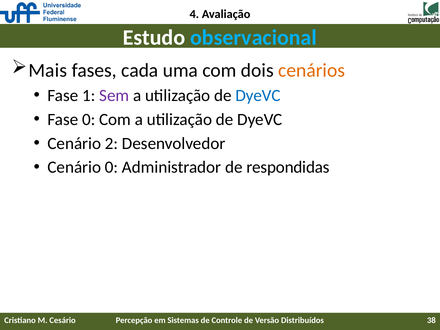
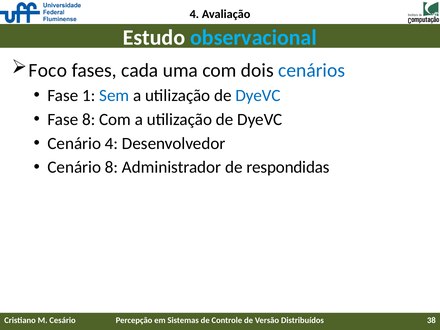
Mais: Mais -> Foco (48, 70)
cenários colour: orange -> blue (312, 70)
Sem colour: purple -> blue (114, 96)
Fase 0: 0 -> 8 (89, 119)
Cenário 2: 2 -> 4 (112, 143)
Cenário 0: 0 -> 8 (112, 167)
